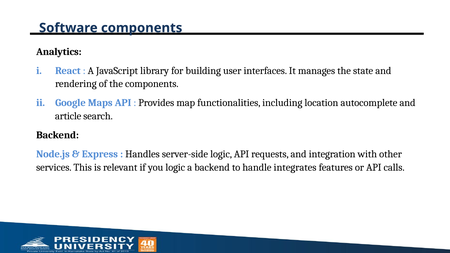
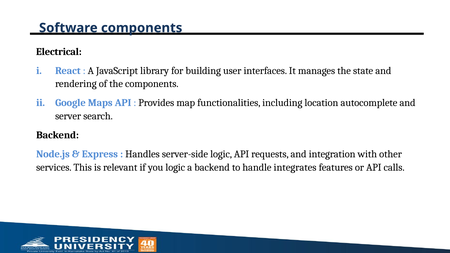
Analytics: Analytics -> Electrical (59, 52)
article: article -> server (68, 116)
